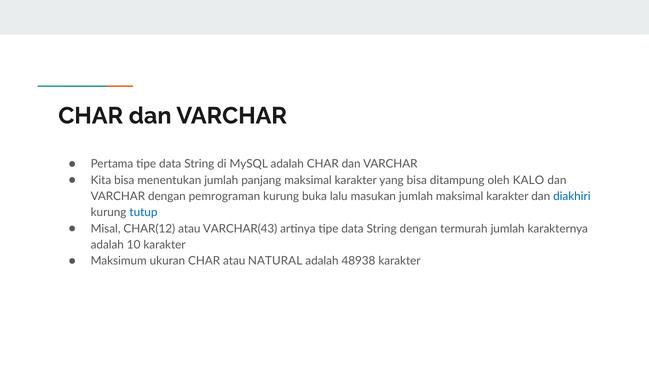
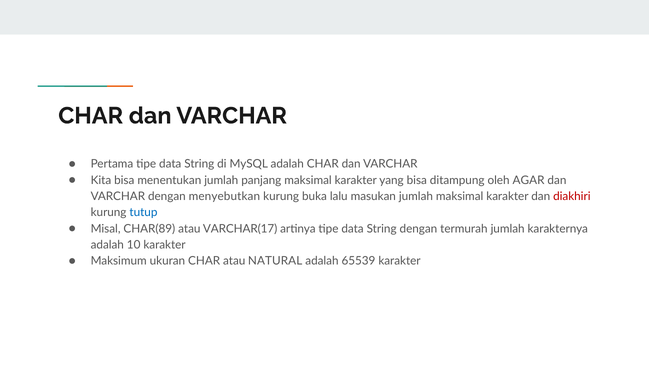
KALO: KALO -> AGAR (529, 180)
pemrograman: pemrograman -> menyebutkan (224, 196)
diakhiri colour: blue -> red (572, 196)
CHAR(12: CHAR(12 -> CHAR(89 (149, 229)
VARCHAR(43: VARCHAR(43 -> VARCHAR(17 (240, 229)
48938: 48938 -> 65539 (358, 261)
